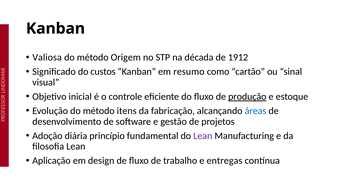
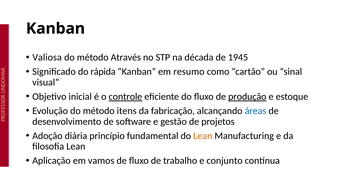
Origem: Origem -> Através (126, 57)
1912: 1912 -> 1945 (238, 57)
custos: custos -> rápida (103, 72)
controle underline: none -> present (125, 97)
Lean colour: purple -> orange (203, 136)
design: design -> vamos (101, 161)
entregas: entregas -> conjunto (225, 161)
